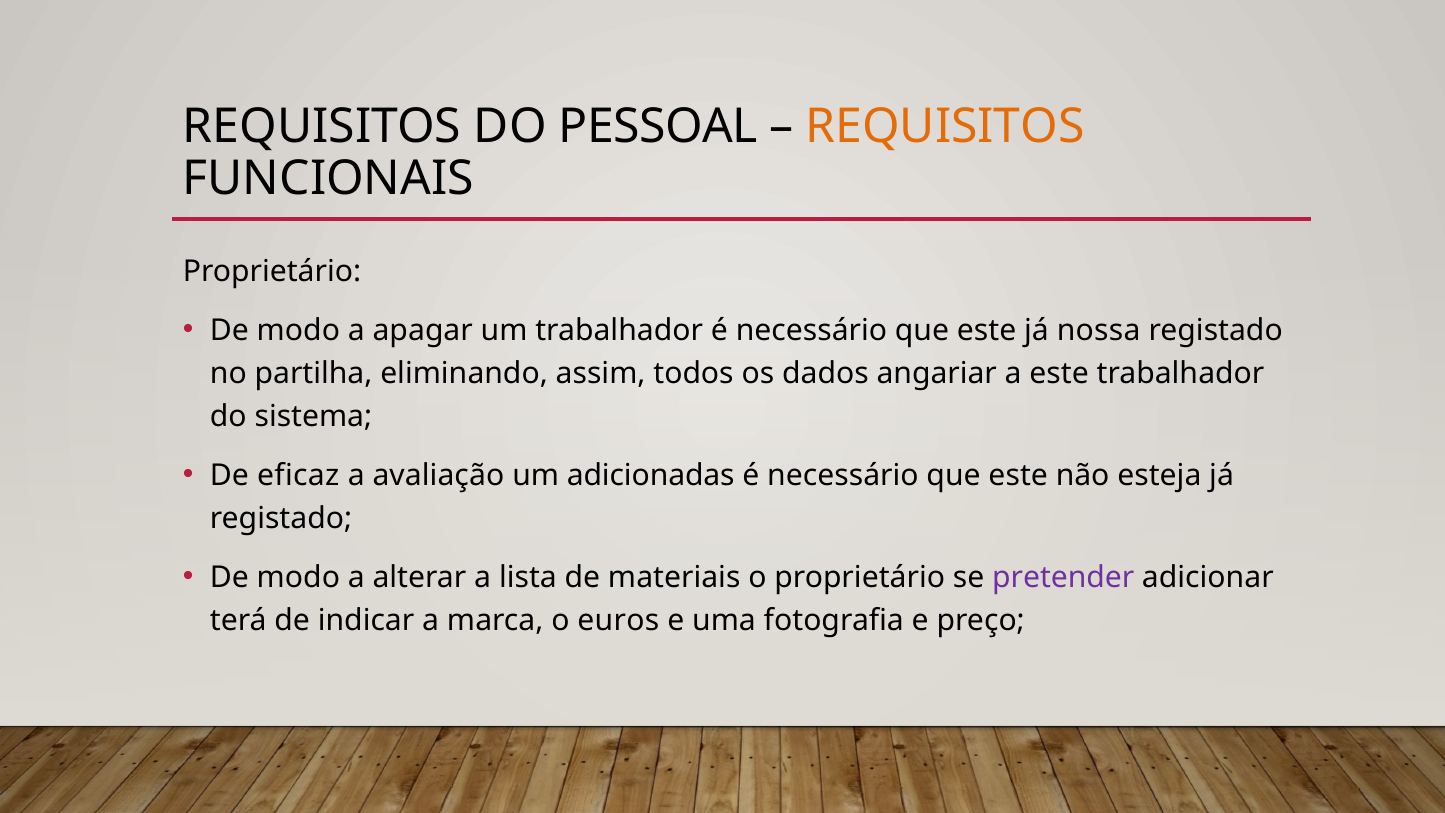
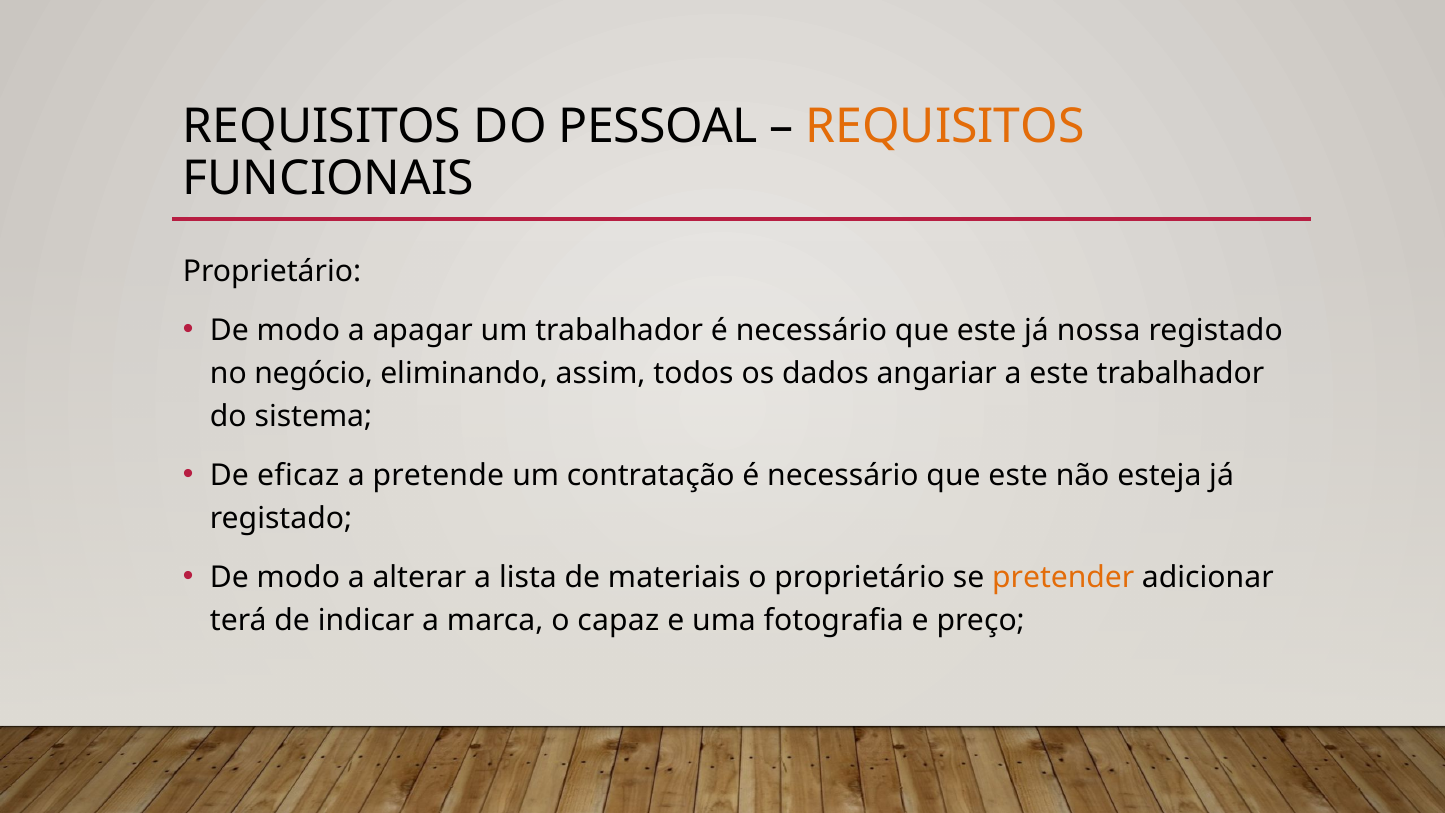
partilha: partilha -> negócio (314, 373)
avaliação: avaliação -> pretende (438, 475)
adicionadas: adicionadas -> contratação (651, 475)
pretender colour: purple -> orange (1063, 577)
euros: euros -> capaz (618, 620)
